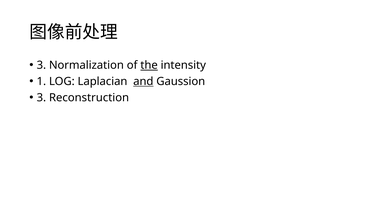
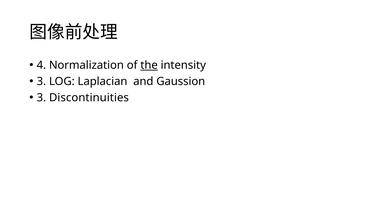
3: 3 -> 4 (41, 65)
1: 1 -> 3 (41, 81)
and underline: present -> none (143, 81)
Reconstruction: Reconstruction -> Discontinuities (89, 98)
